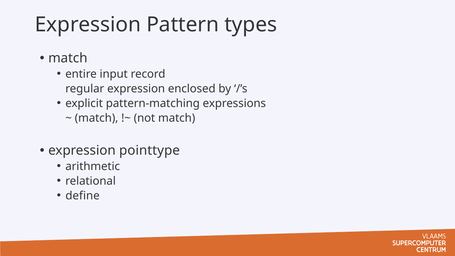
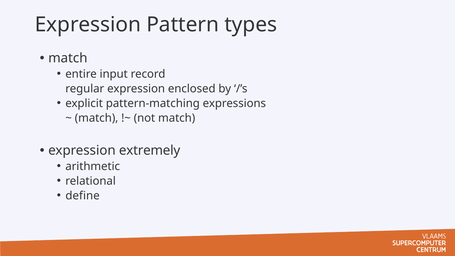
pointtype: pointtype -> extremely (150, 151)
